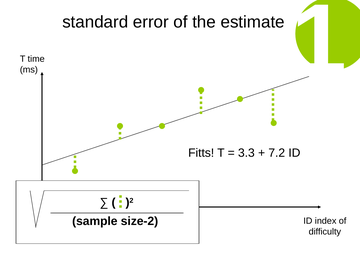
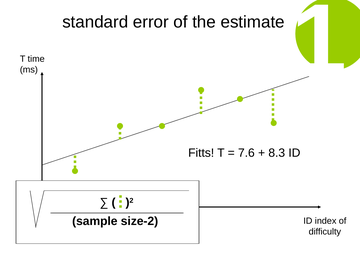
3.3: 3.3 -> 7.6 (246, 153)
7.2: 7.2 -> 8.3 (277, 153)
